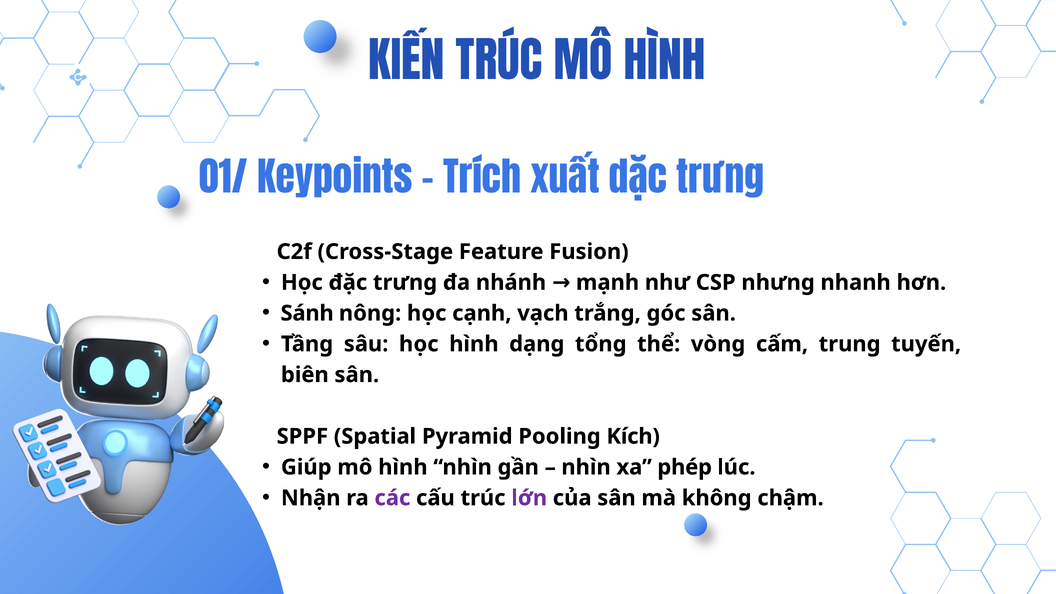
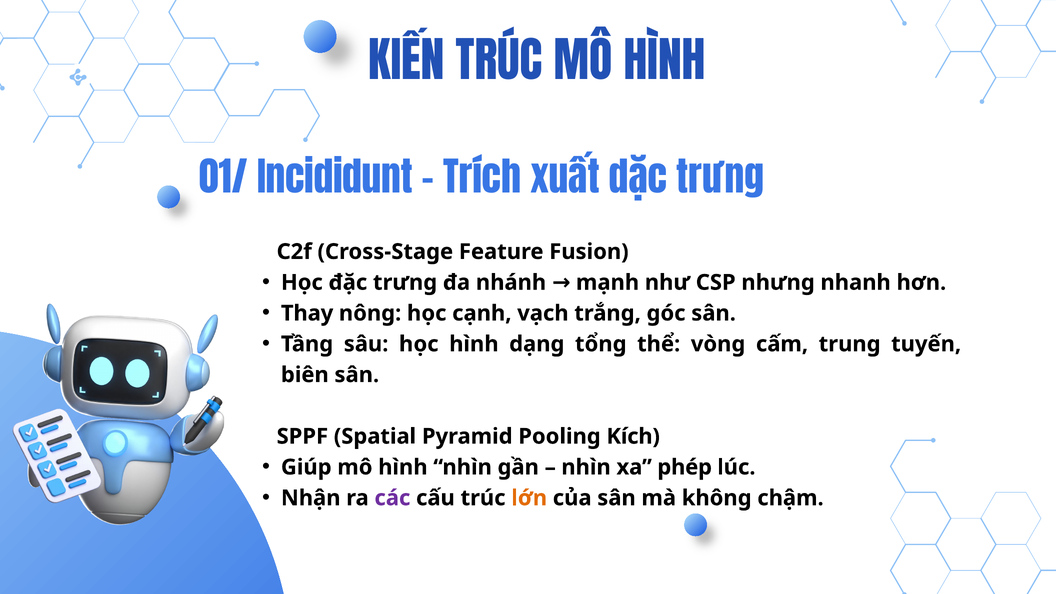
Keypoints: Keypoints -> Incididunt (335, 180)
Sánh: Sánh -> Thay (307, 313)
lớn colour: purple -> orange (529, 498)
